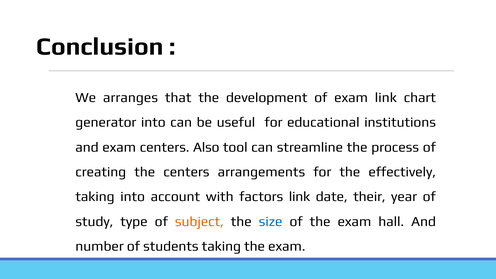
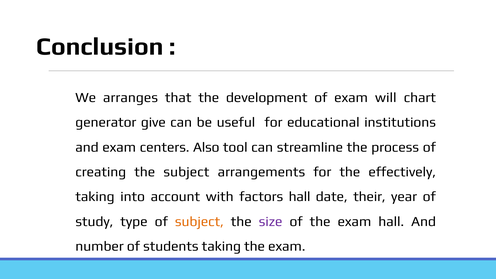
exam link: link -> will (386, 98)
generator into: into -> give (153, 122)
the centers: centers -> subject (186, 172)
factors link: link -> hall (300, 197)
size colour: blue -> purple (271, 222)
